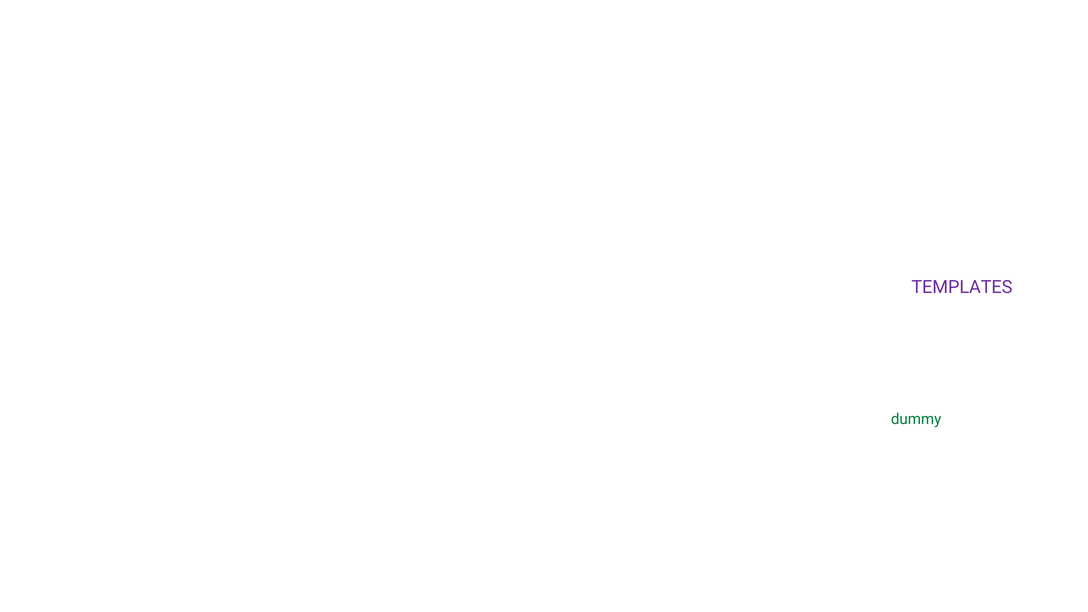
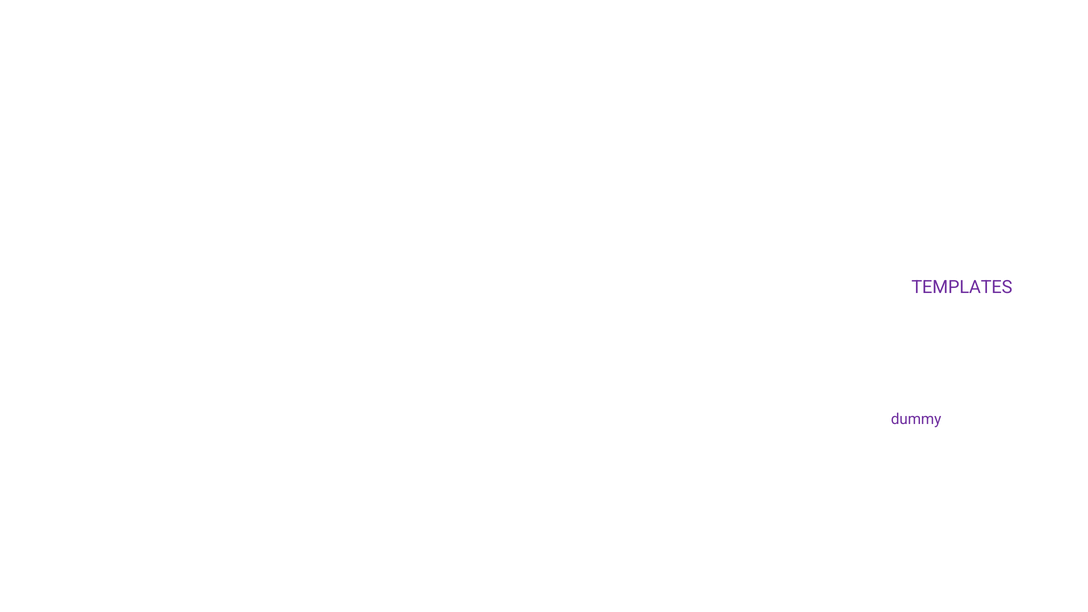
dummy colour: green -> purple (916, 419)
